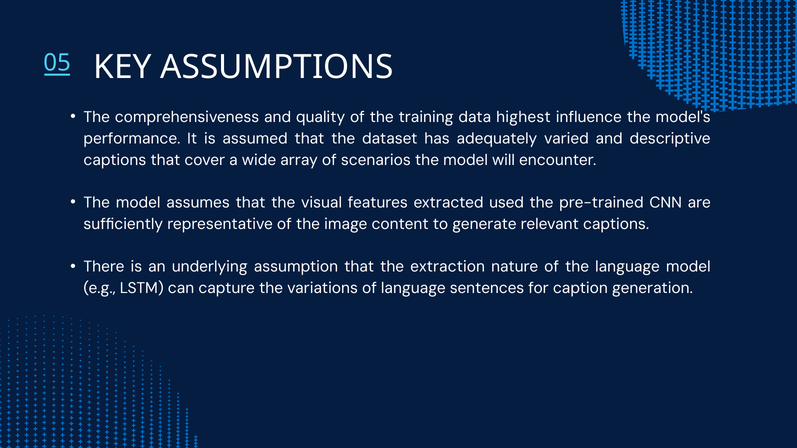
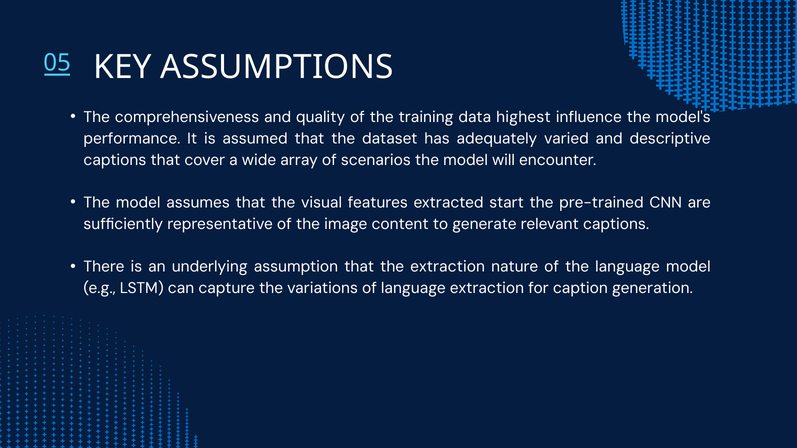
used: used -> start (507, 203)
language sentences: sentences -> extraction (487, 288)
